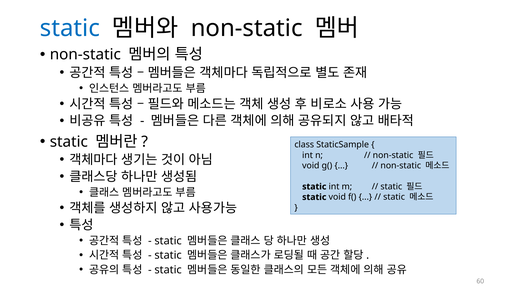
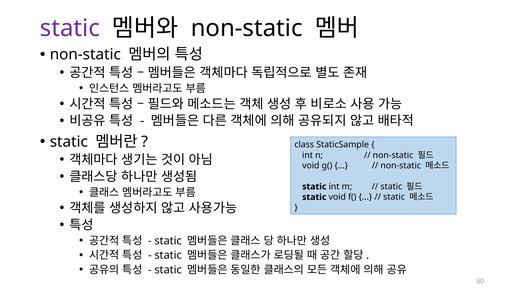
static colour: blue -> purple (70, 28)
